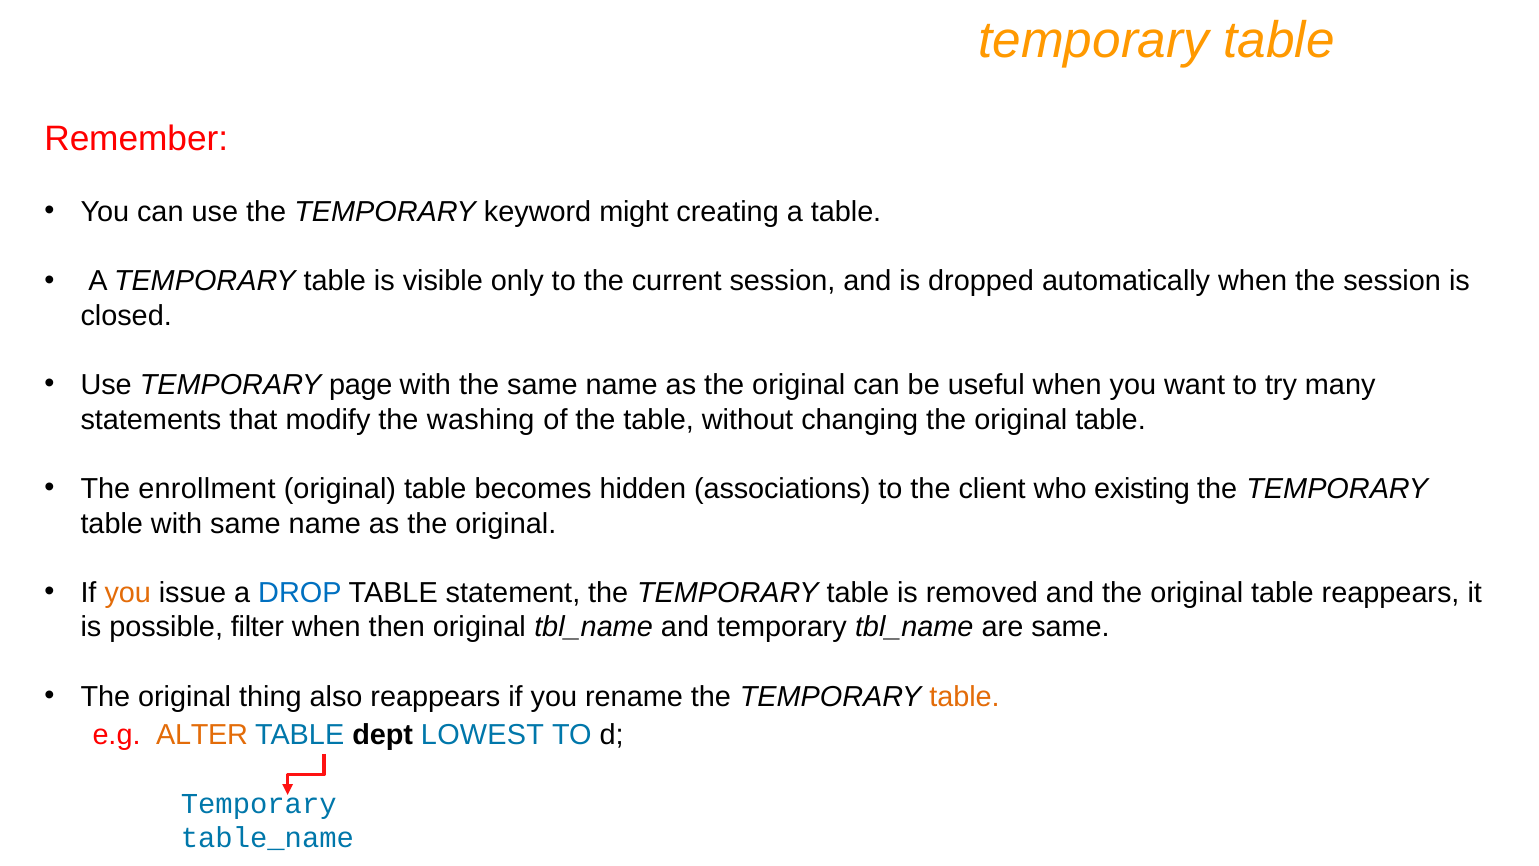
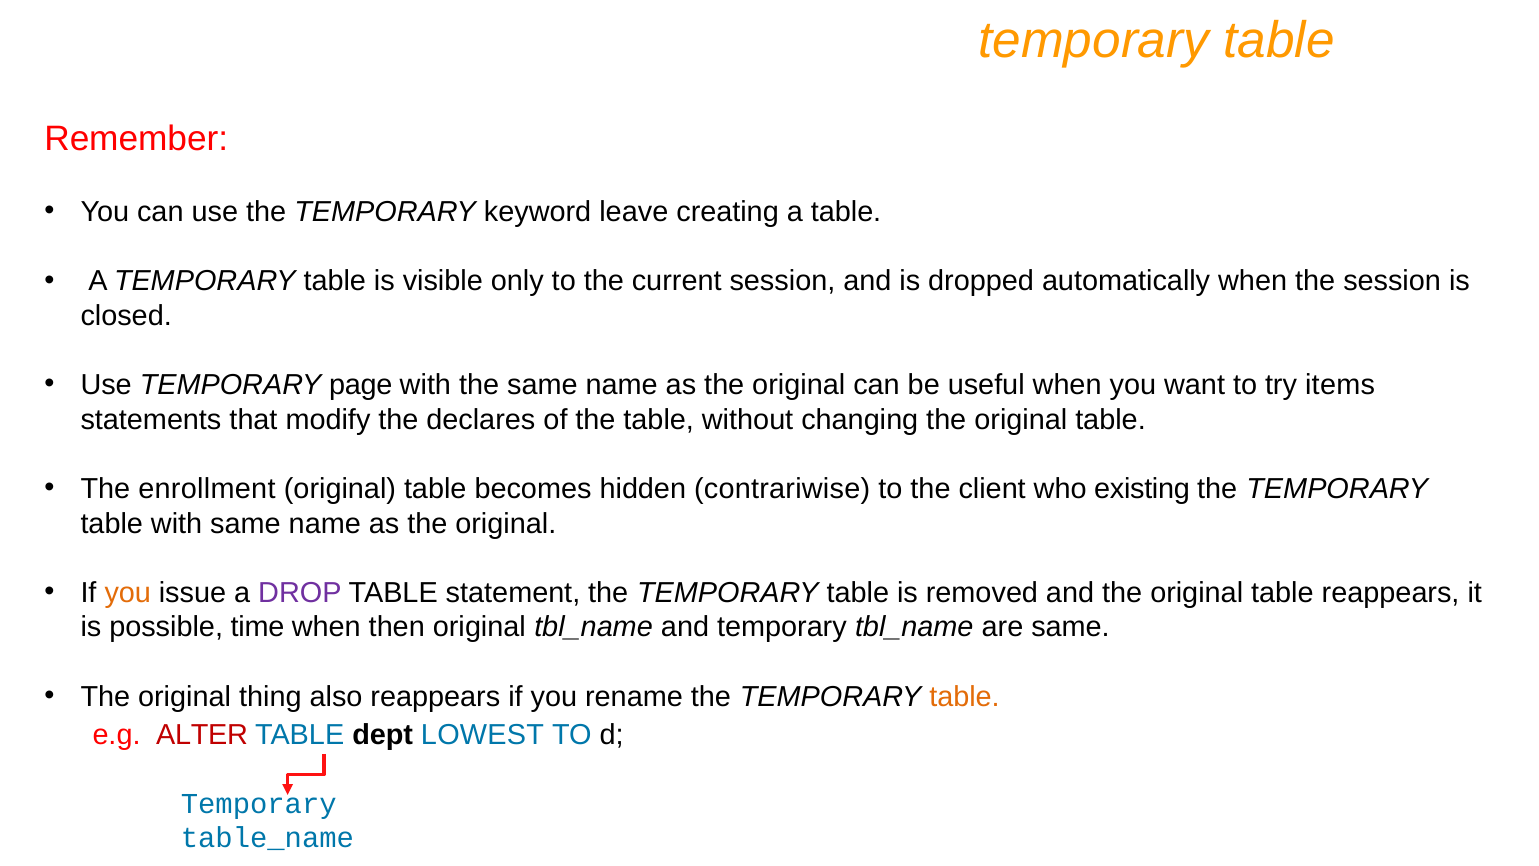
might: might -> leave (634, 212)
many: many -> items (1340, 385)
washing: washing -> declares (481, 419)
associations: associations -> contrariwise (782, 489)
DROP colour: blue -> purple (300, 593)
filter: filter -> time (258, 627)
ALTER colour: orange -> red (202, 735)
